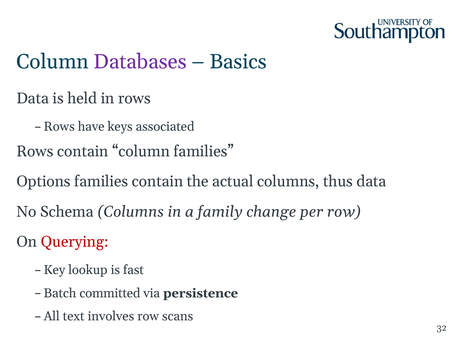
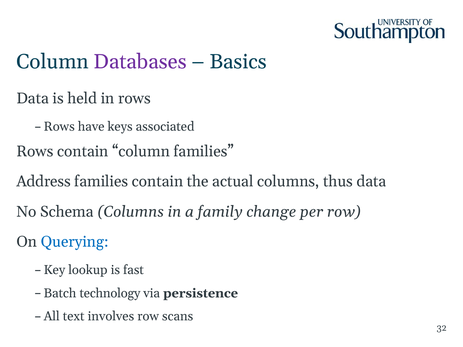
Options: Options -> Address (44, 182)
Querying colour: red -> blue (75, 242)
committed: committed -> technology (110, 293)
